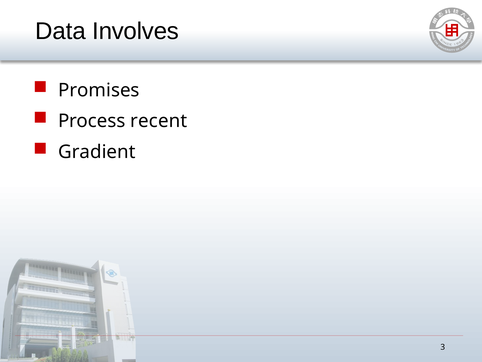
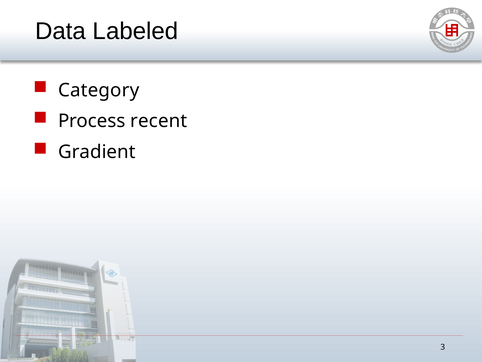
Involves: Involves -> Labeled (135, 31)
Promises: Promises -> Category (99, 90)
